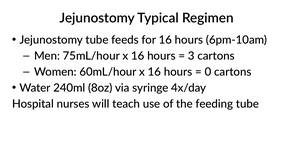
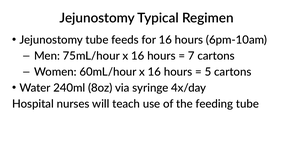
3: 3 -> 7 (191, 56)
0: 0 -> 5 (208, 72)
